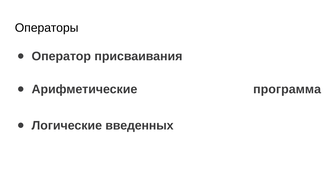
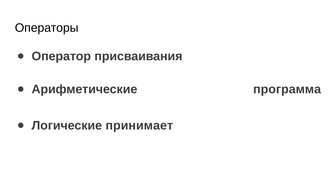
введенных: введенных -> принимает (139, 125)
